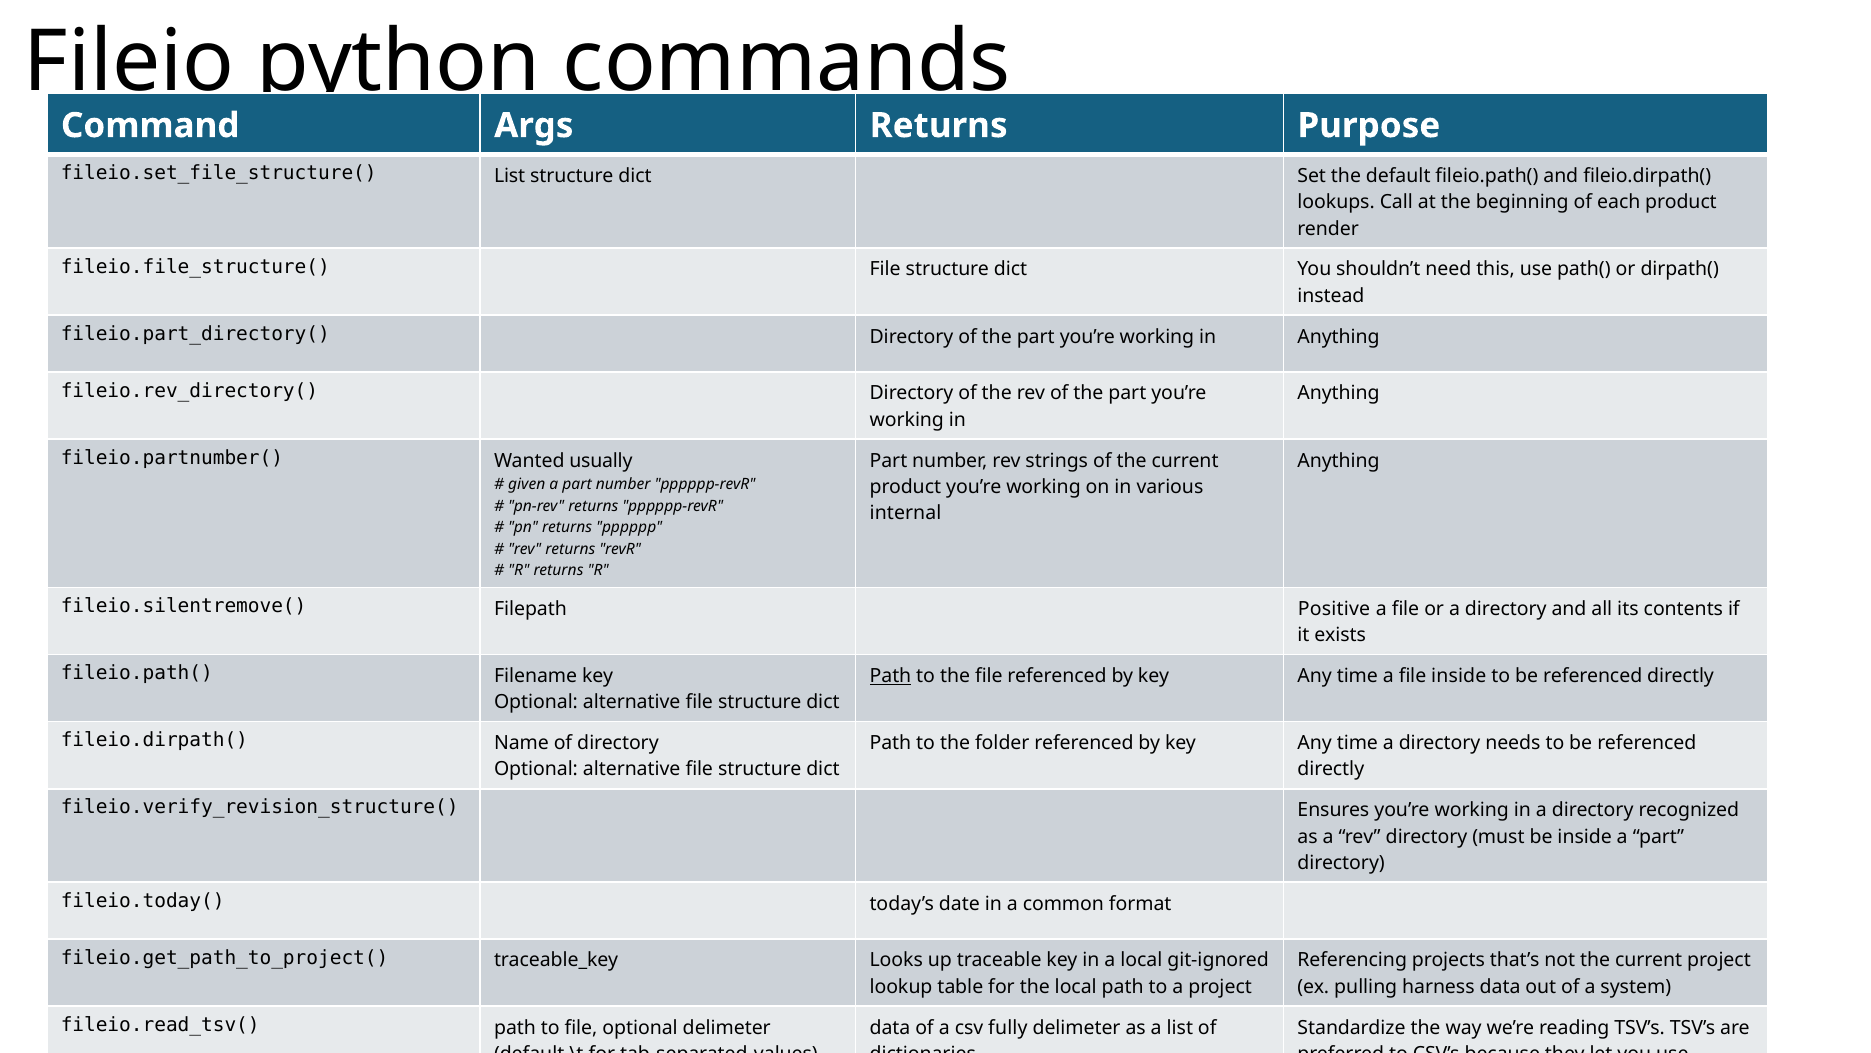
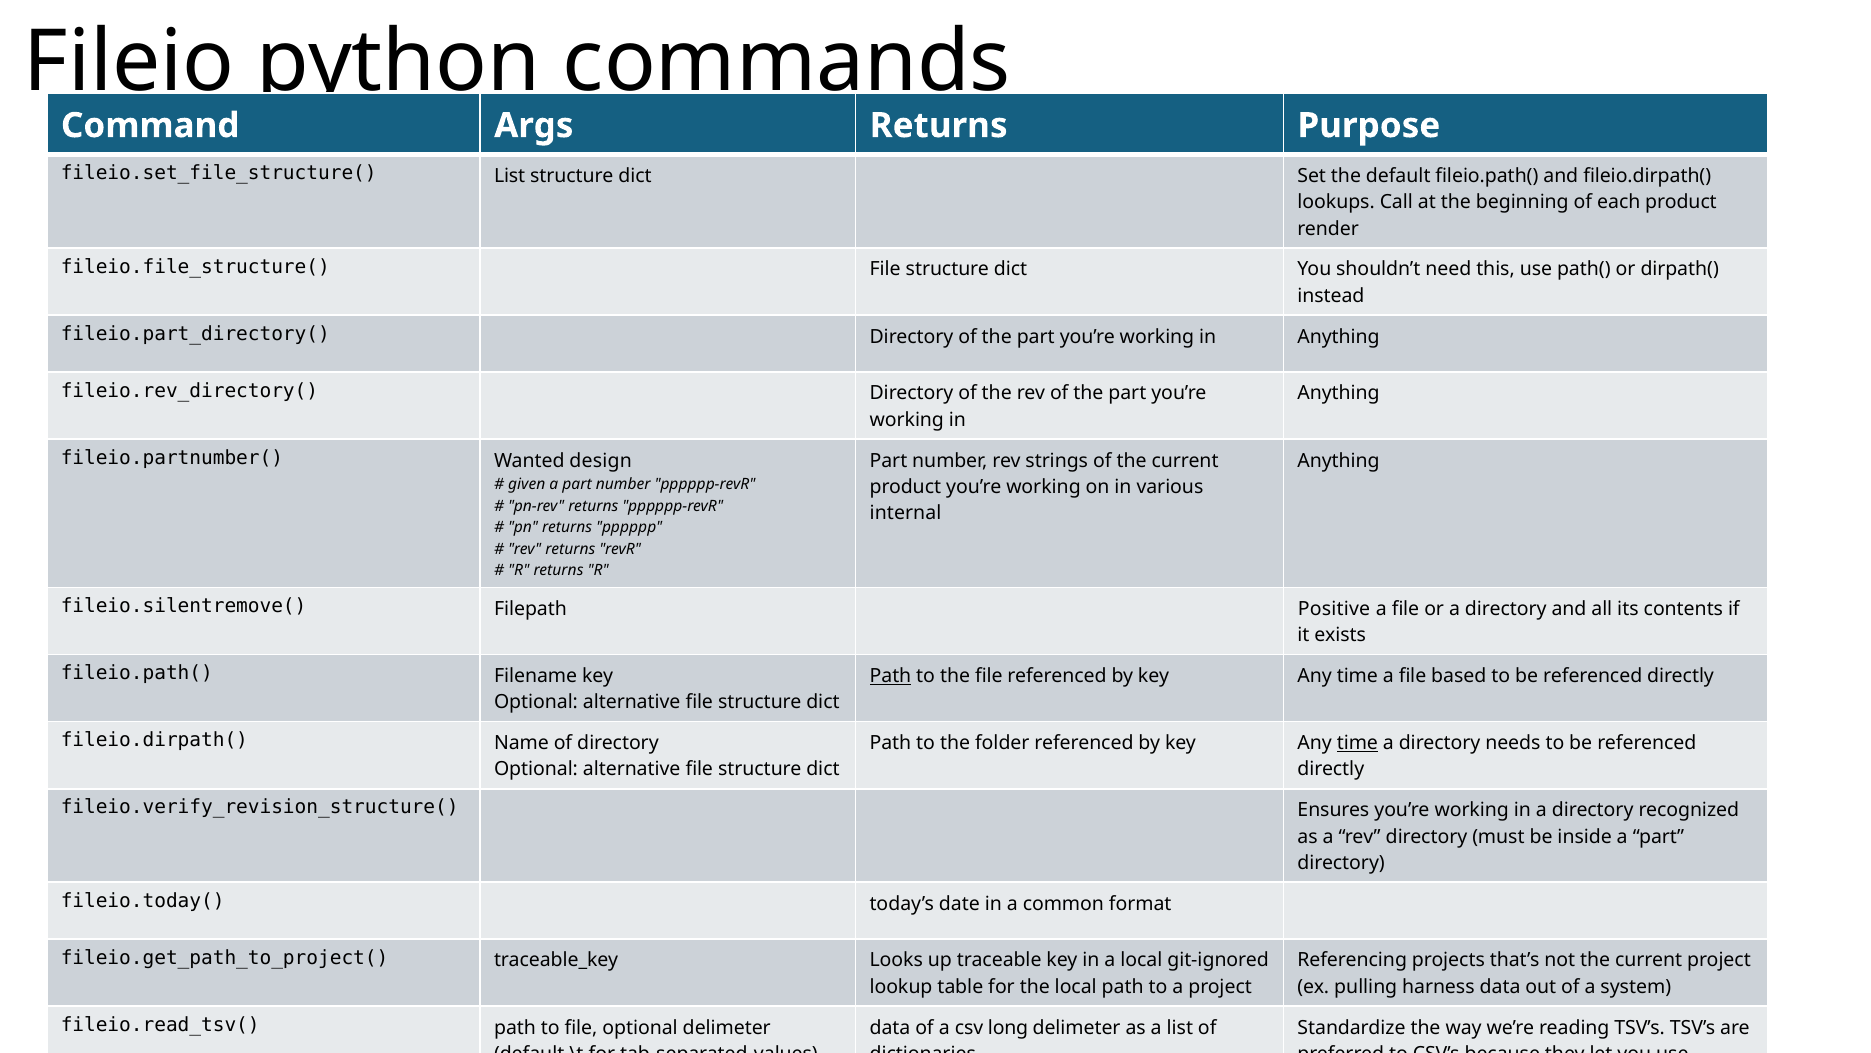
usually: usually -> design (601, 460)
file inside: inside -> based (1459, 676)
time underline: none -> present (1357, 743)
fully: fully -> long (1008, 1027)
